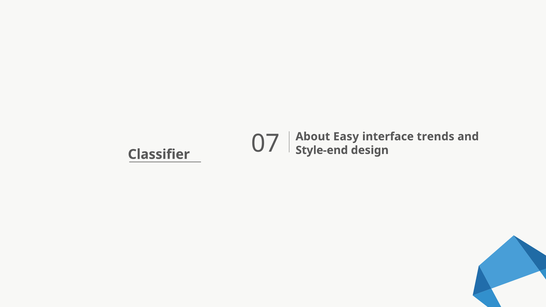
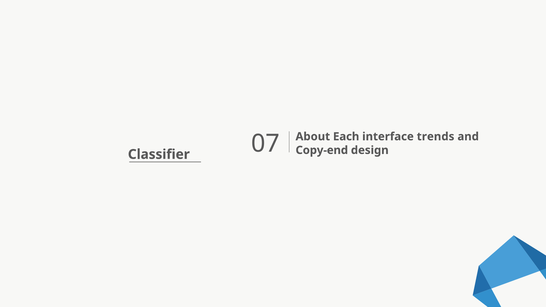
Easy: Easy -> Each (346, 137)
Style-end: Style-end -> Copy-end (322, 150)
